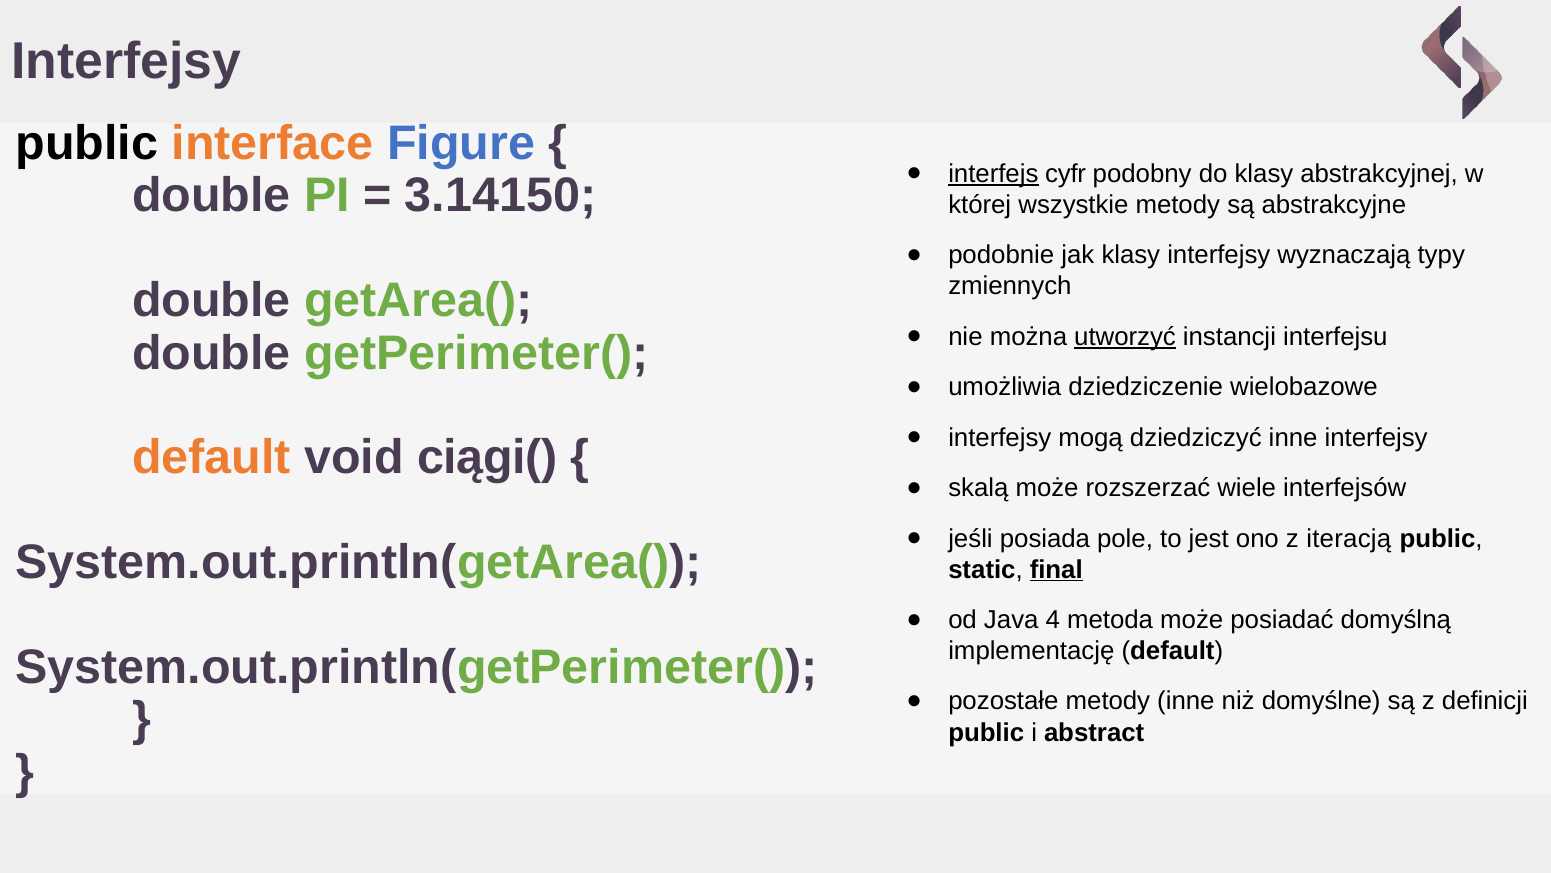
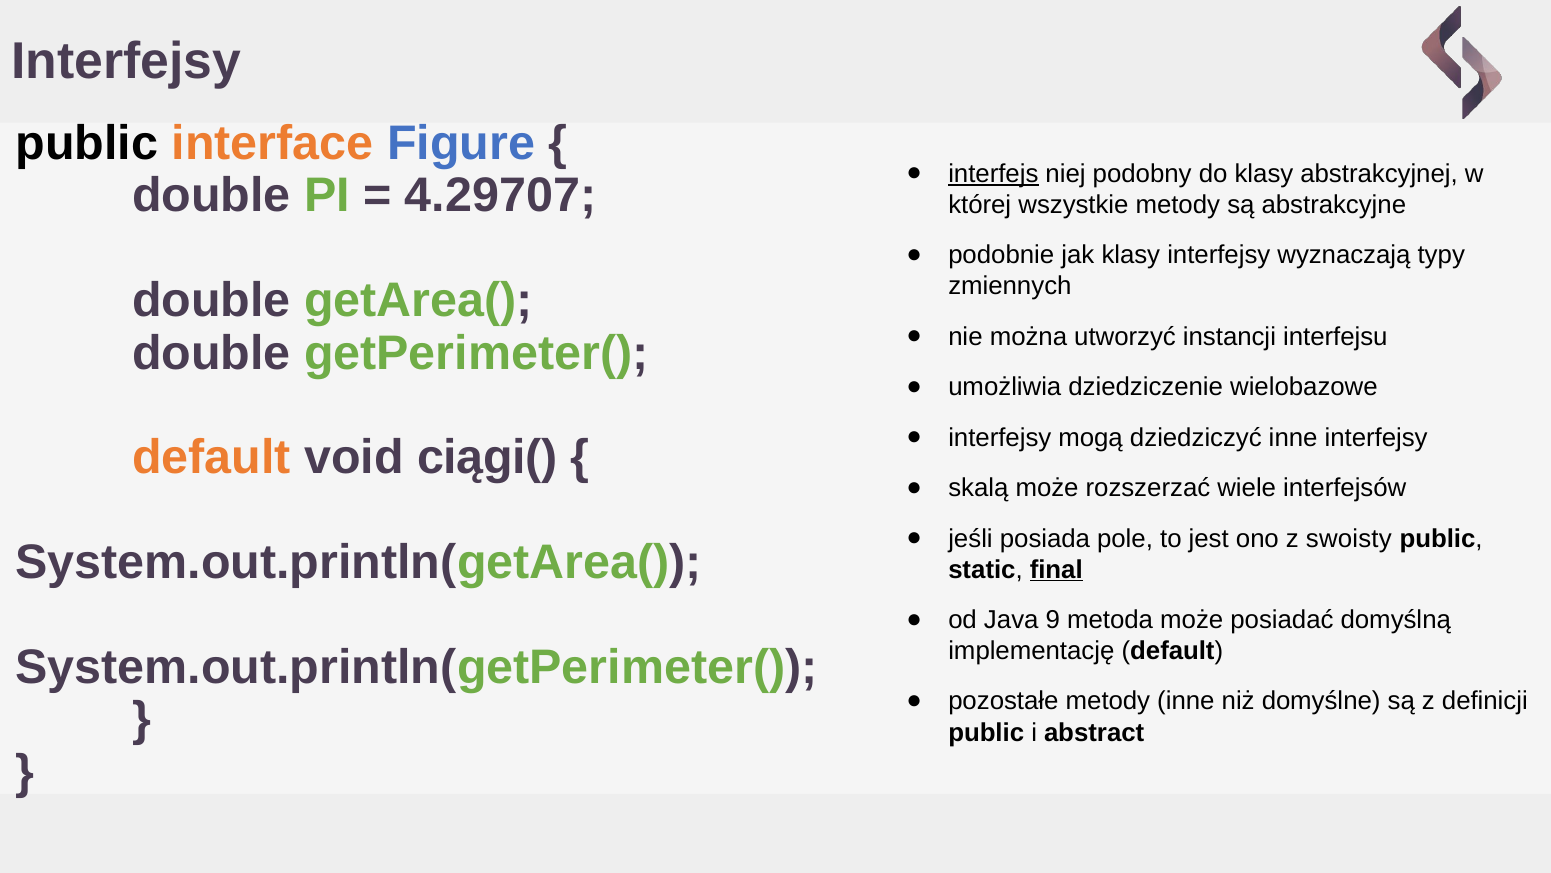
cyfr: cyfr -> niej (1066, 174)
3.14150: 3.14150 -> 4.29707 (501, 196)
utworzyć underline: present -> none (1125, 336)
iteracją: iteracją -> swoisty (1349, 538)
4: 4 -> 9 (1053, 620)
